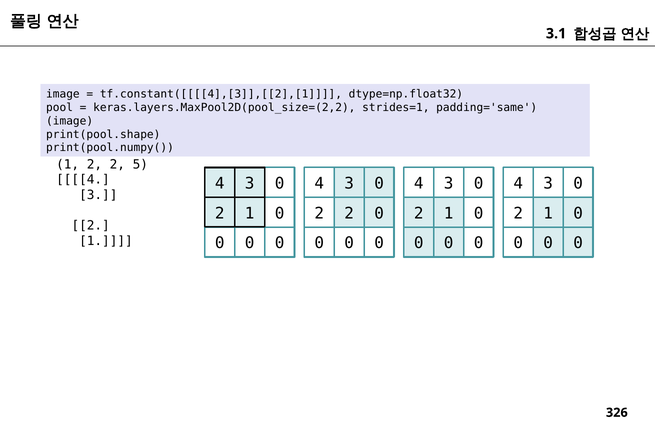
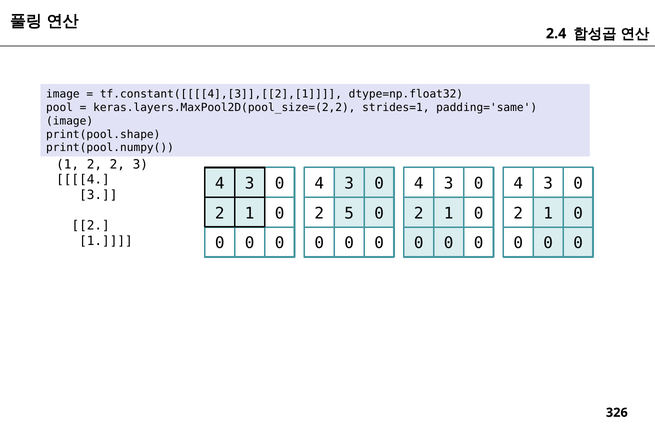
3.1: 3.1 -> 2.4 (556, 34)
2 5: 5 -> 3 (140, 165)
2: 2 -> 5 (349, 213)
